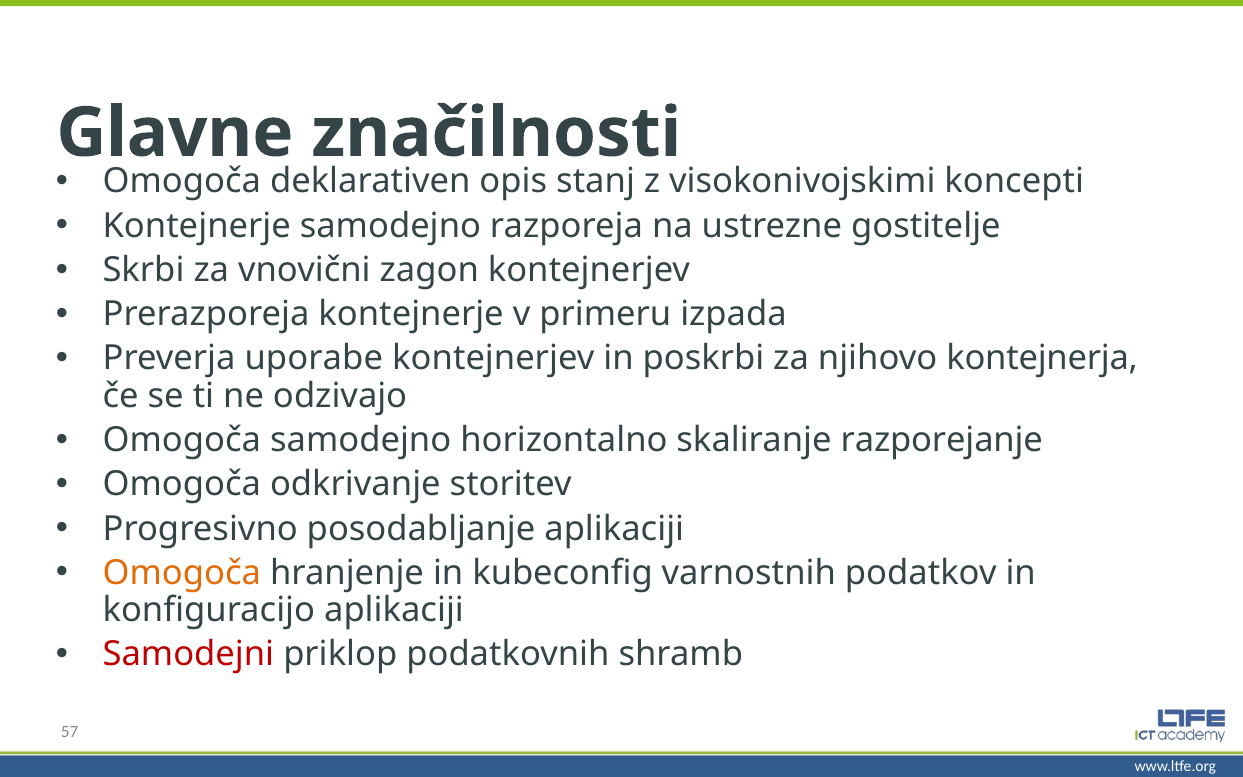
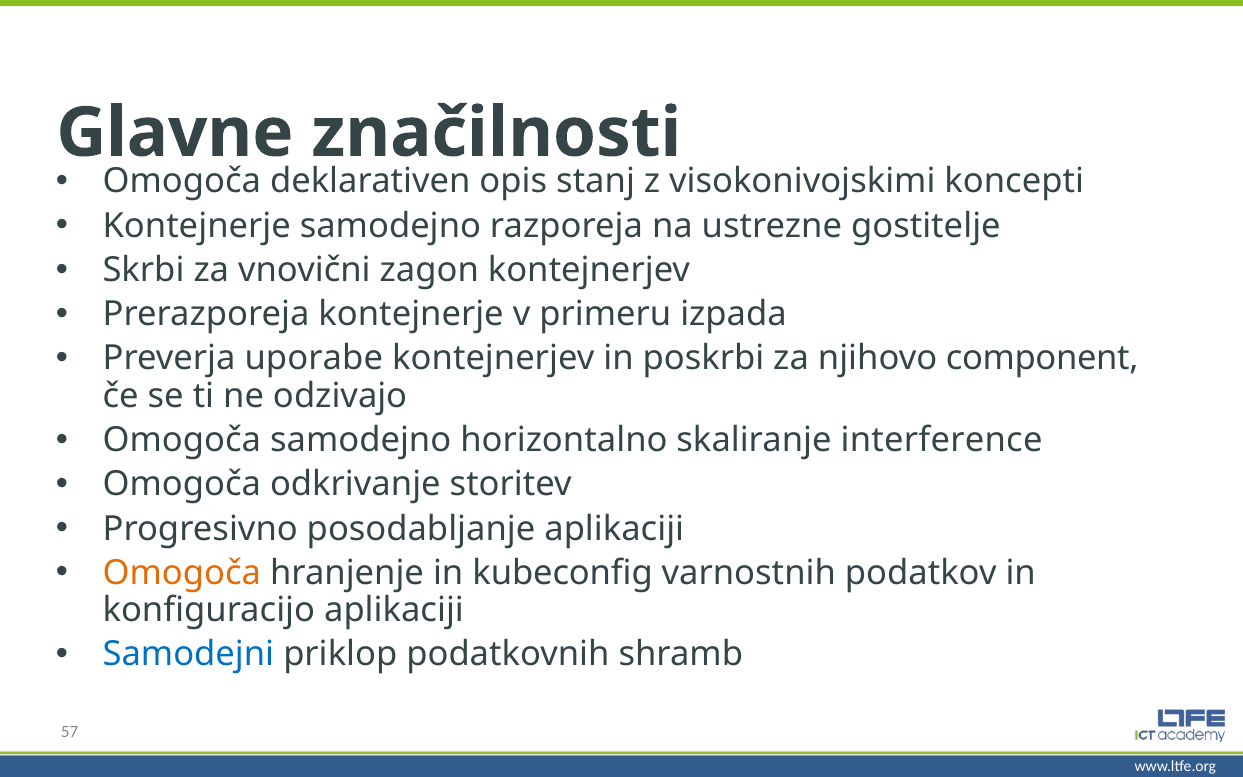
kontejnerja: kontejnerja -> component (1042, 358)
razporejanje: razporejanje -> interference (942, 440)
Samodejni colour: red -> blue (188, 654)
